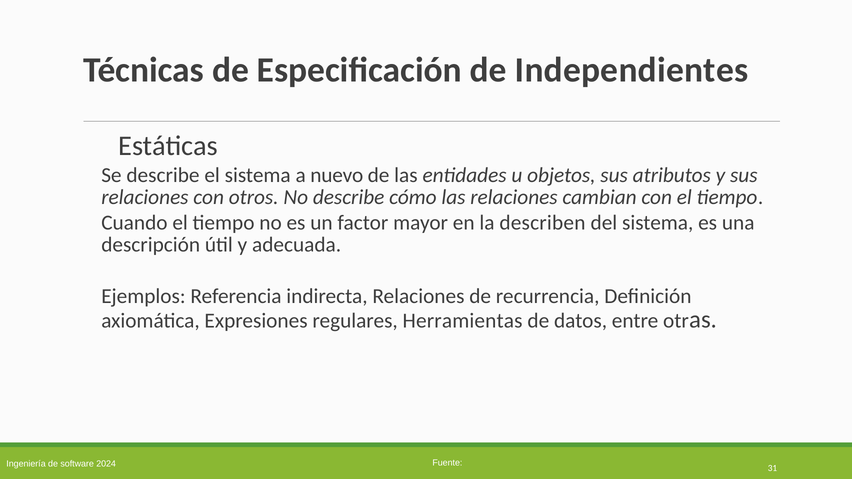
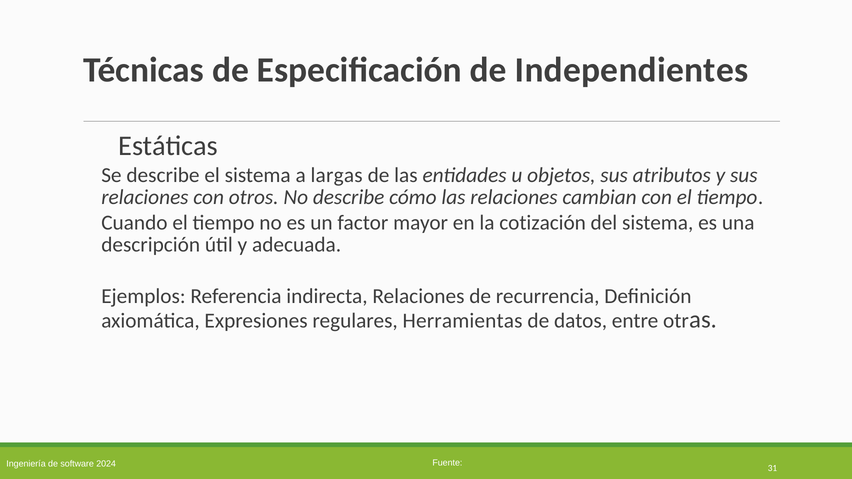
nuevo: nuevo -> largas (337, 176)
describen: describen -> cotización (543, 223)
